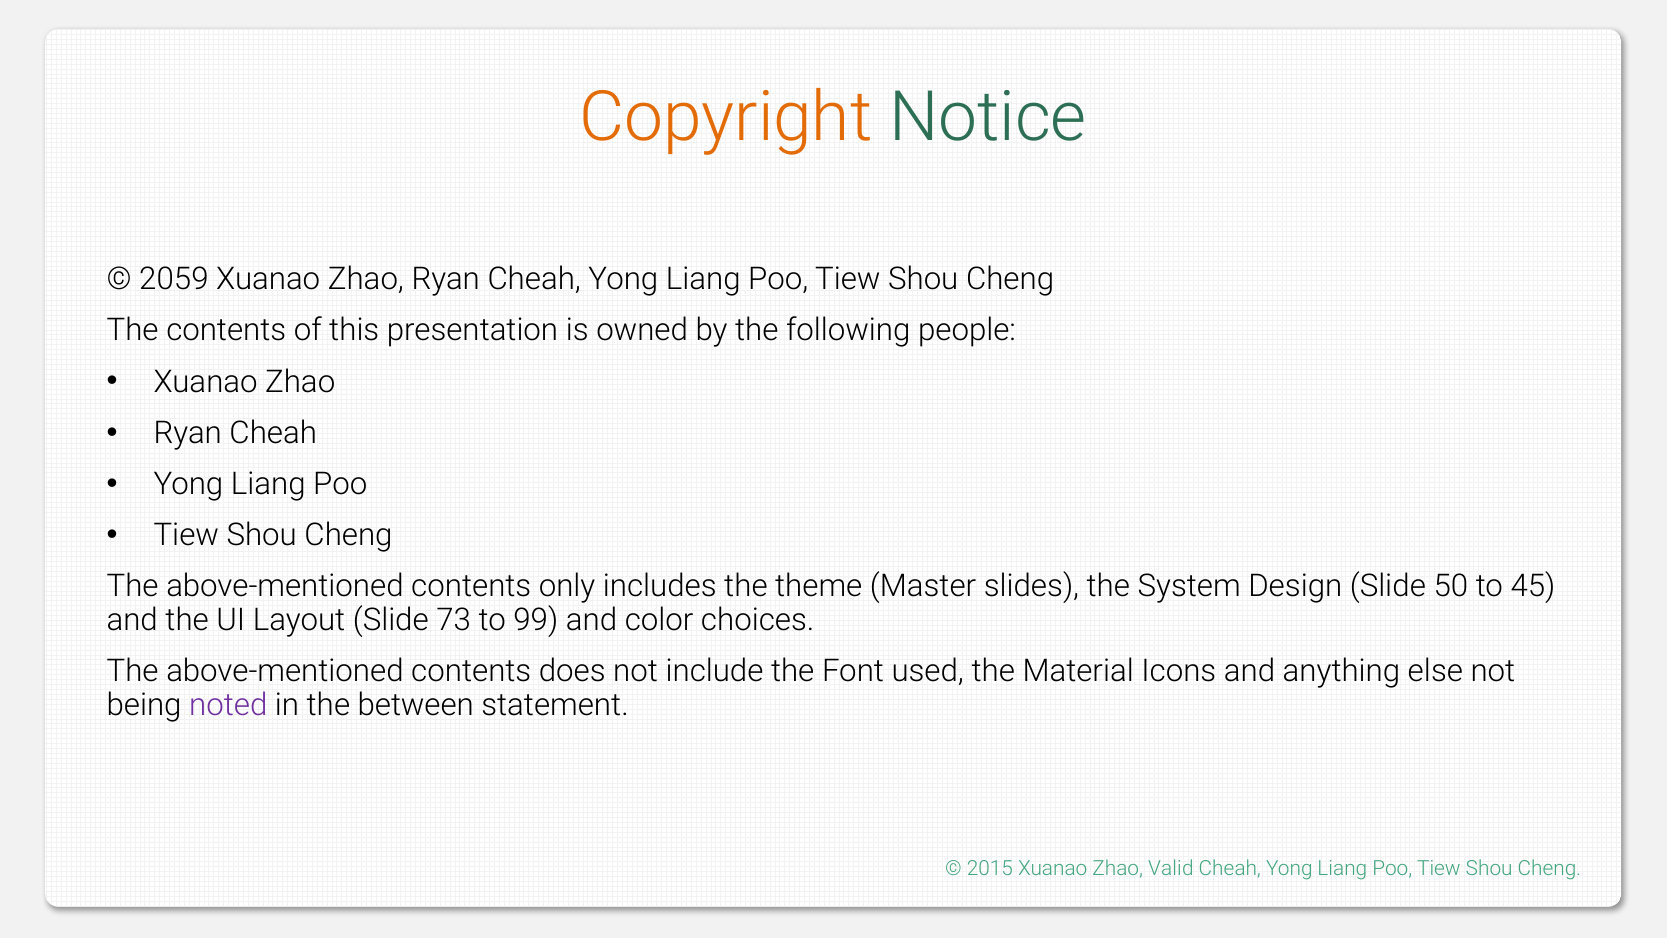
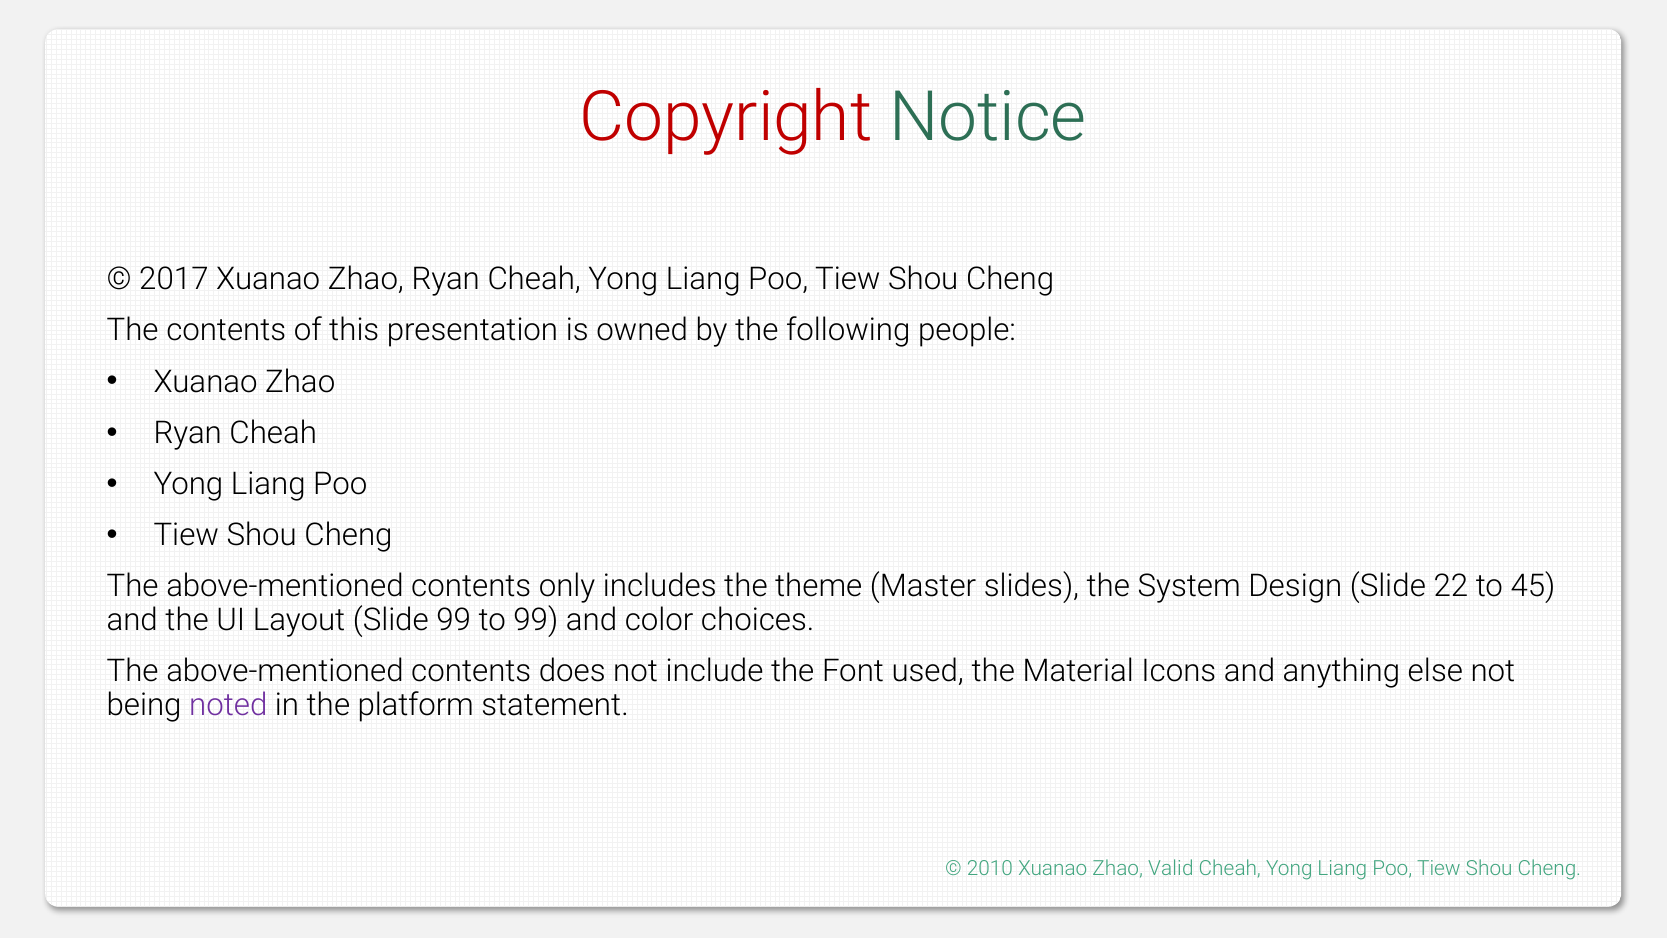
Copyright colour: orange -> red (726, 118)
2059: 2059 -> 2017 (174, 279)
50: 50 -> 22 (1451, 586)
Slide 73: 73 -> 99 (454, 620)
between: between -> platform (416, 705)
2015: 2015 -> 2010 (990, 868)
